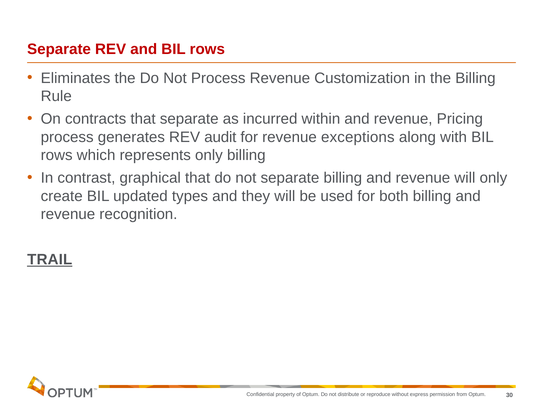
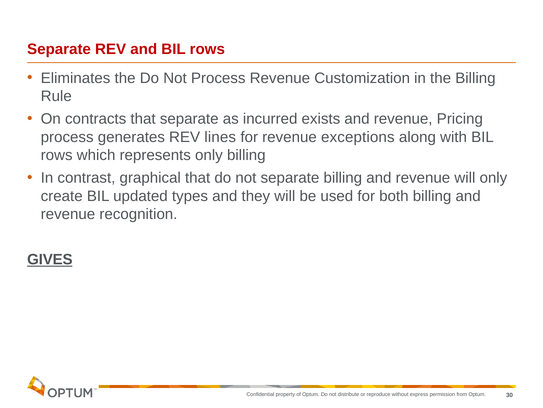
within: within -> exists (321, 119)
audit: audit -> lines (220, 137)
TRAIL: TRAIL -> GIVES (50, 259)
